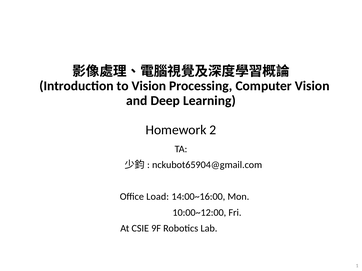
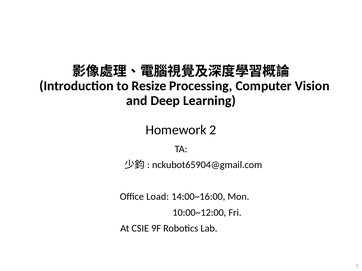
to Vision: Vision -> Resize (149, 86)
